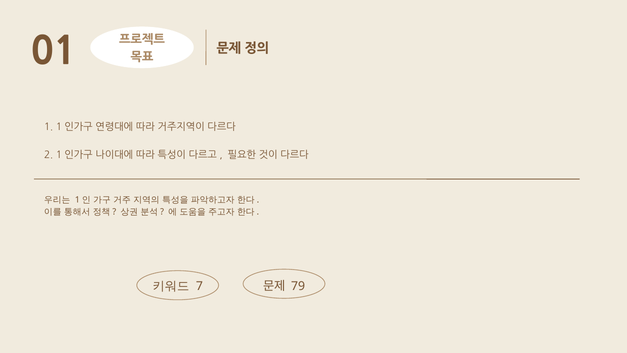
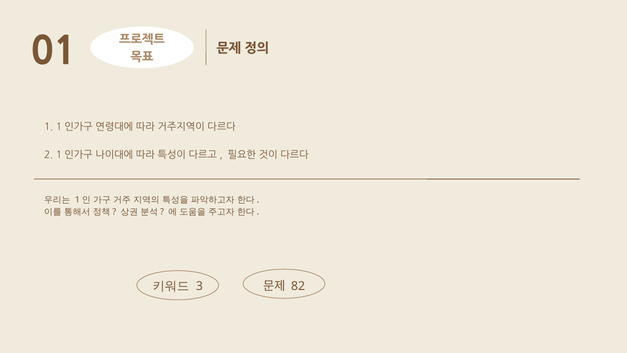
79: 79 -> 82 (298, 286)
7: 7 -> 3 (199, 286)
